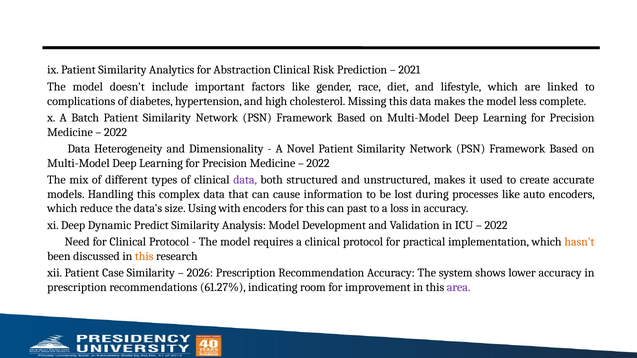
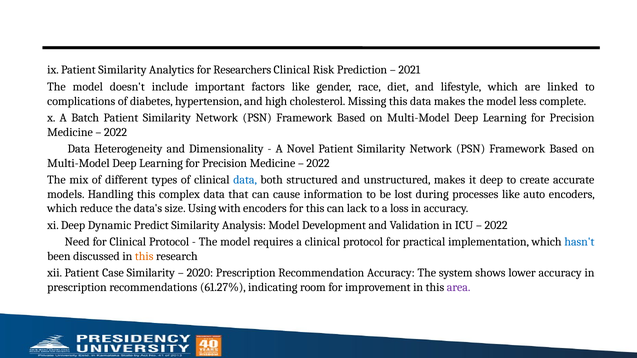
Abstraction: Abstraction -> Researchers (242, 70)
data colour: purple -> blue (245, 180)
it used: used -> deep (491, 180)
past: past -> lack (357, 209)
hasn't colour: orange -> blue (579, 242)
2026: 2026 -> 2020 (200, 273)
